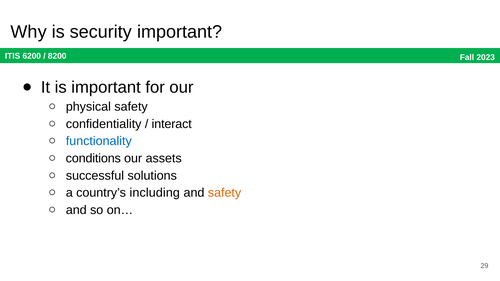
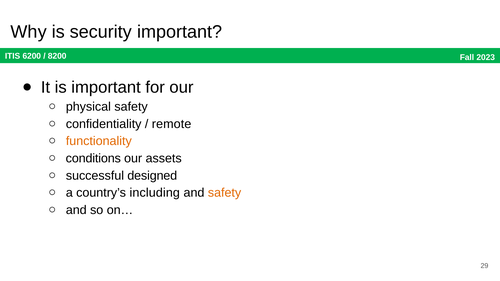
interact: interact -> remote (172, 124)
functionality colour: blue -> orange (99, 141)
solutions: solutions -> designed (152, 176)
